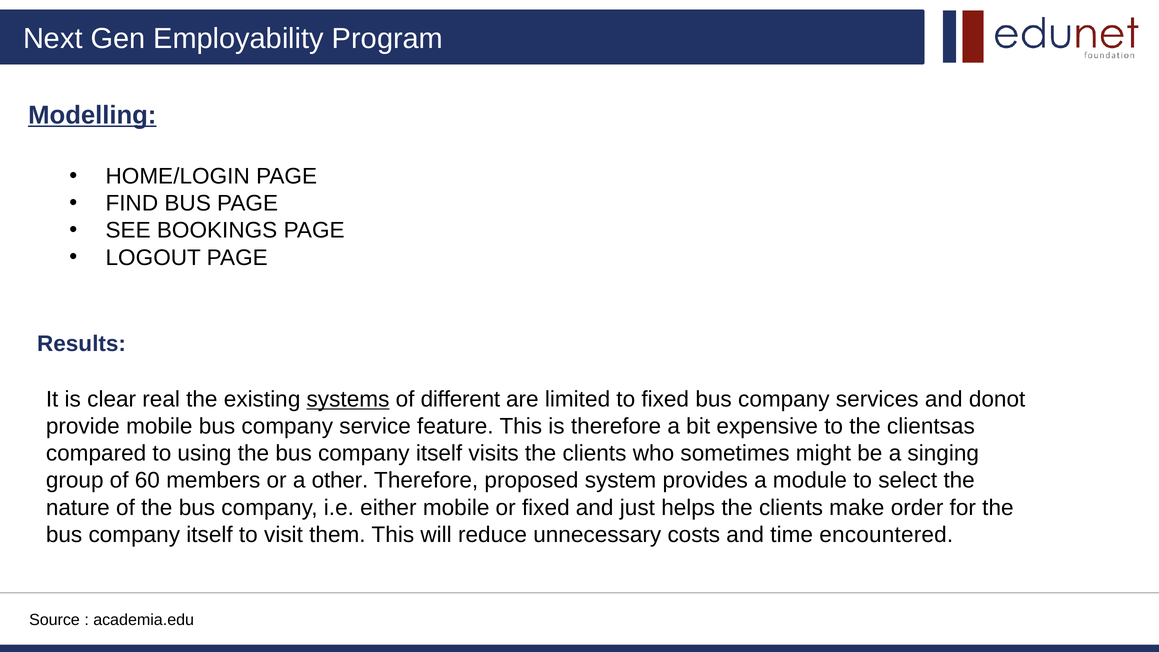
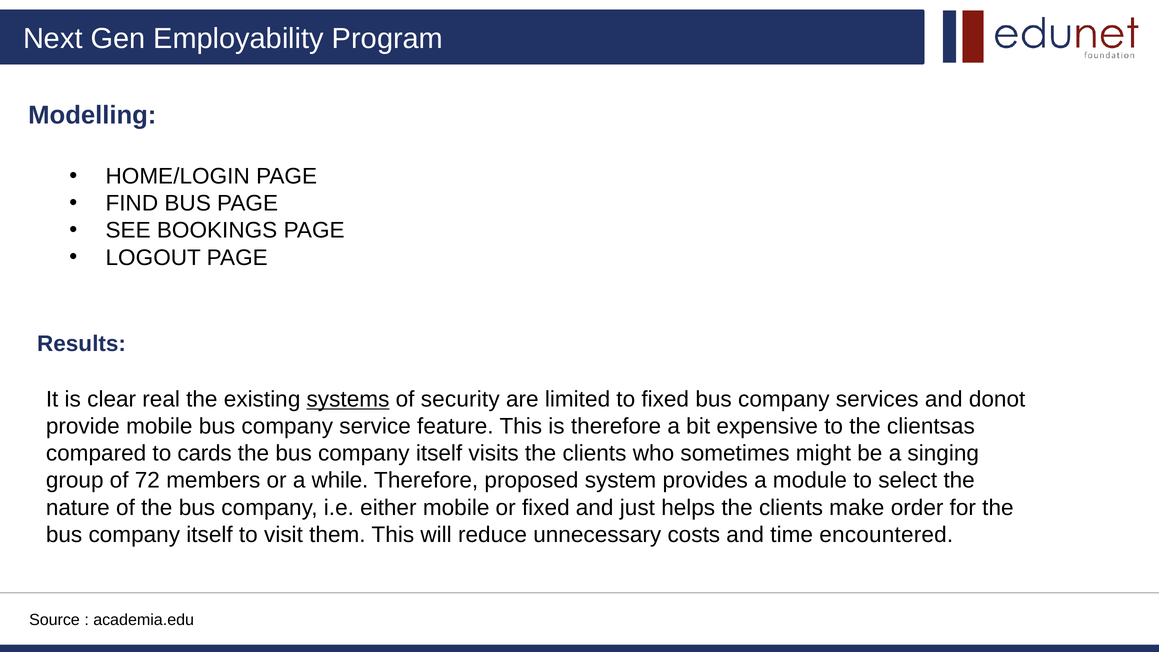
Modelling underline: present -> none (92, 115)
different: different -> security (460, 399)
using: using -> cards (205, 453)
60: 60 -> 72 (147, 480)
other: other -> while (340, 480)
